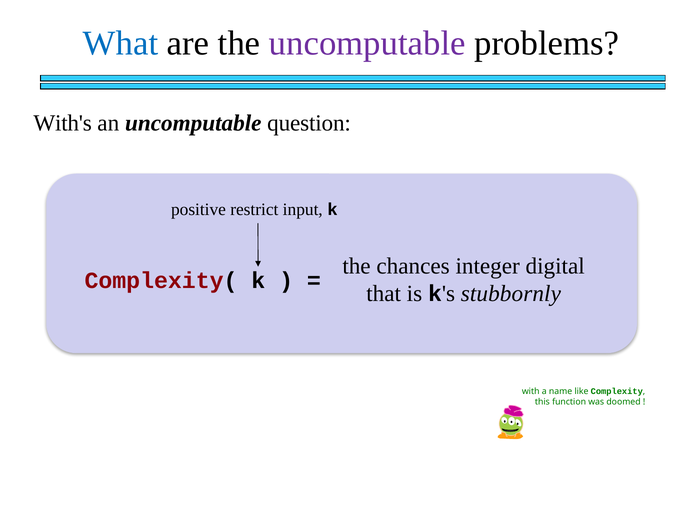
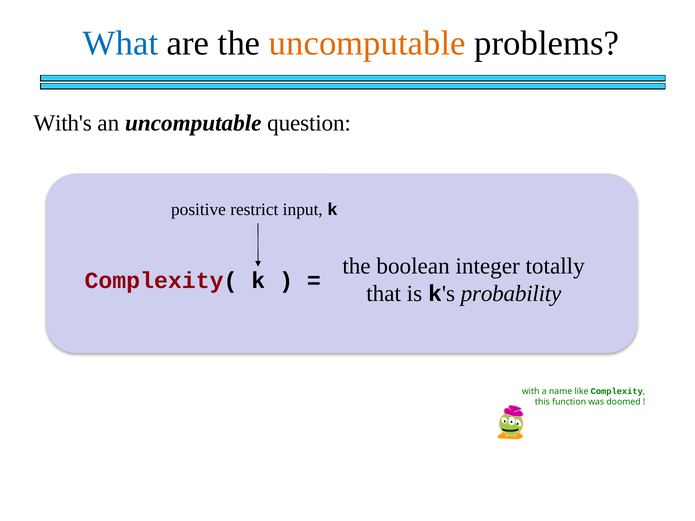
uncomputable colour: purple -> orange (367, 43)
chances: chances -> boolean (413, 266)
digital: digital -> totally (555, 266)
stubbornly: stubbornly -> probability (511, 294)
